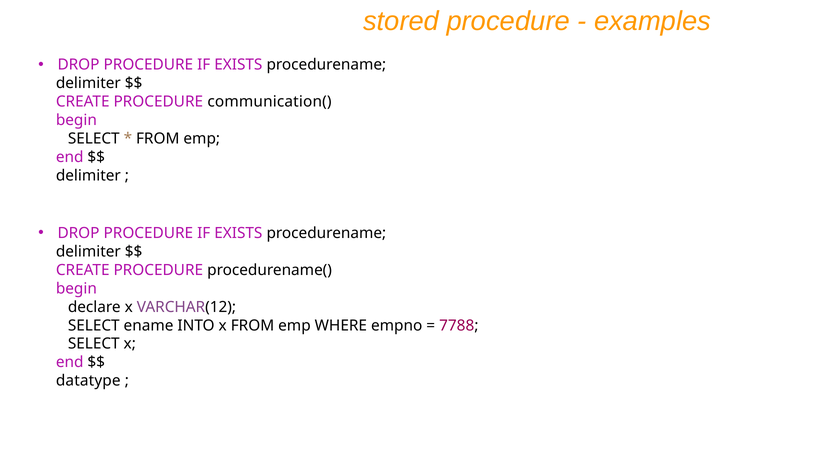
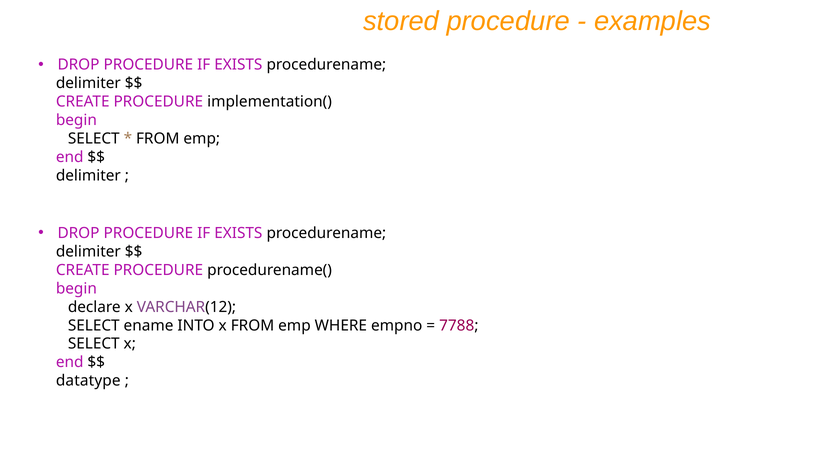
communication(: communication( -> implementation( (270, 102)
